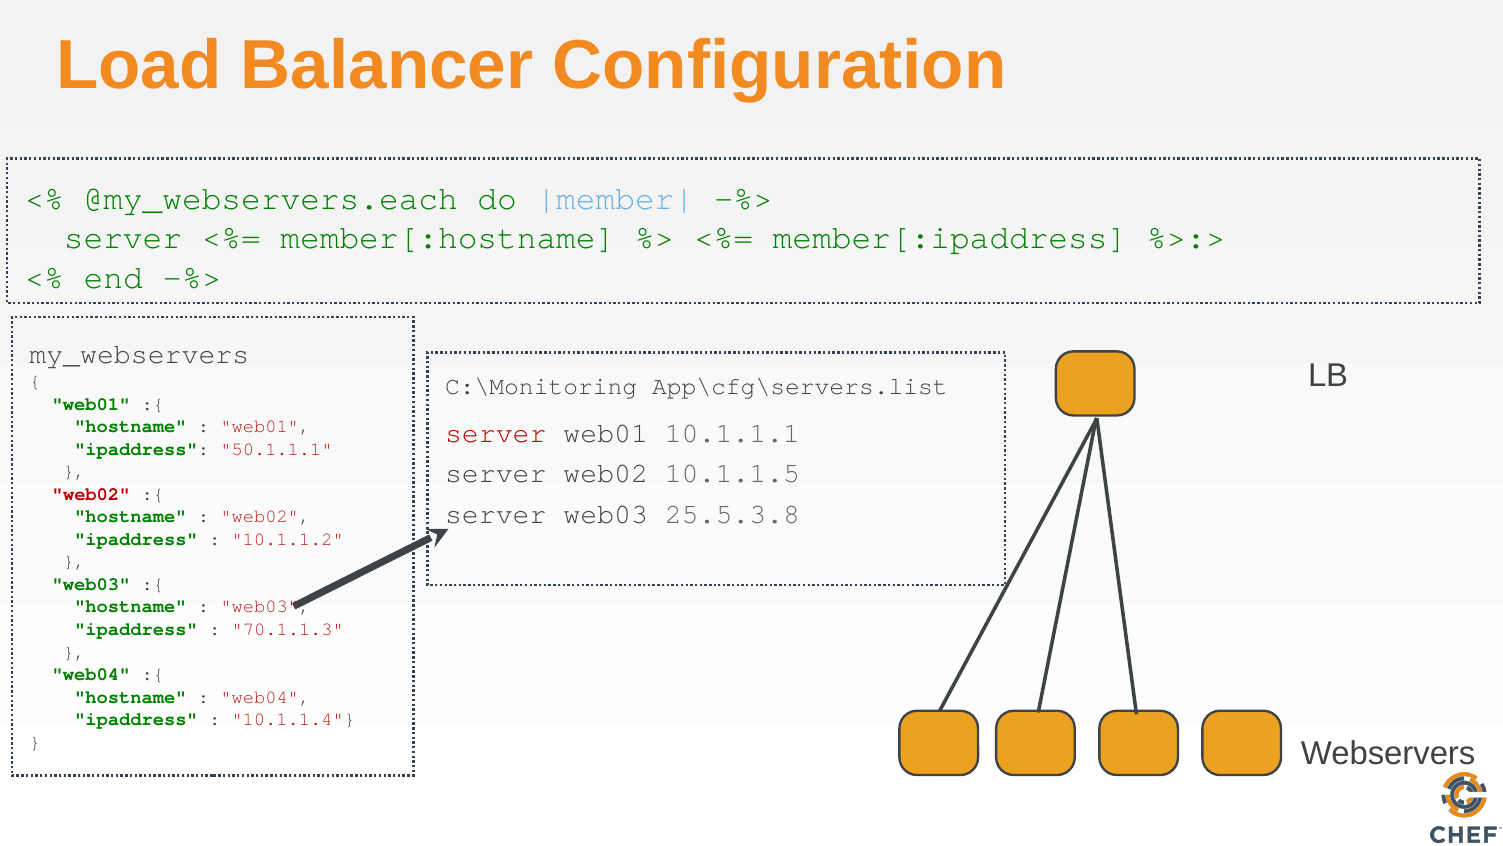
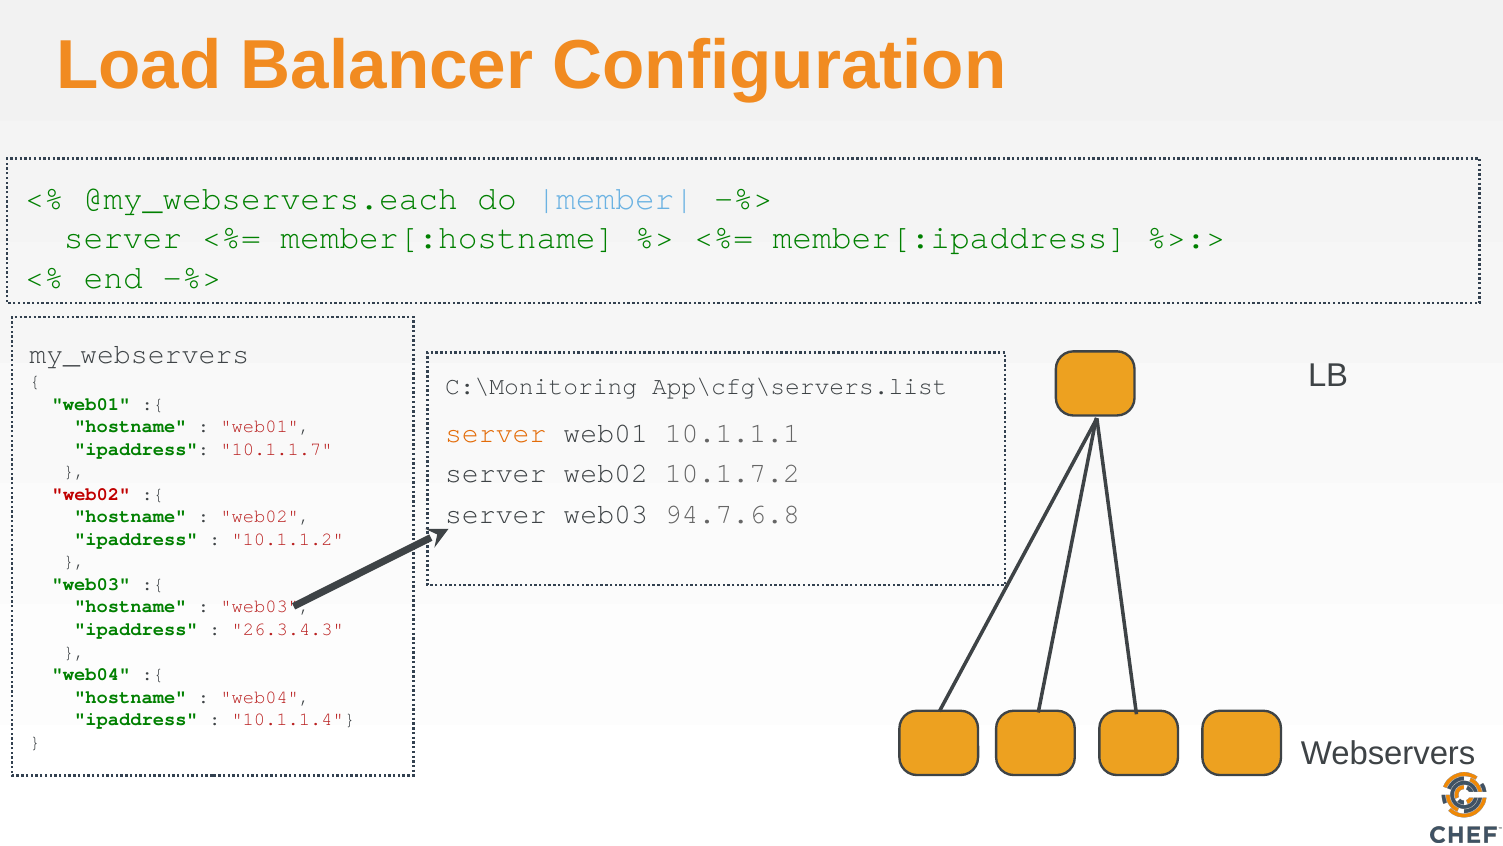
server colour: red -> orange (496, 432)
50.1.1.1: 50.1.1.1 -> 10.1.1.7 (277, 449)
10.1.1.5: 10.1.1.5 -> 10.1.7.2 (732, 473)
25.5.3.8: 25.5.3.8 -> 94.7.6.8 (732, 514)
70.1.1.3: 70.1.1.3 -> 26.3.4.3 (288, 629)
